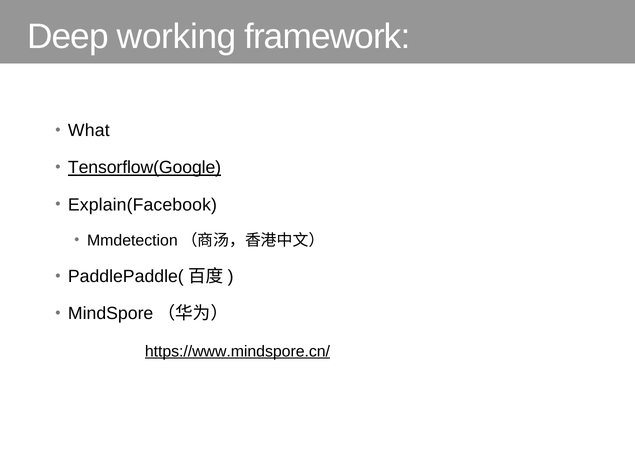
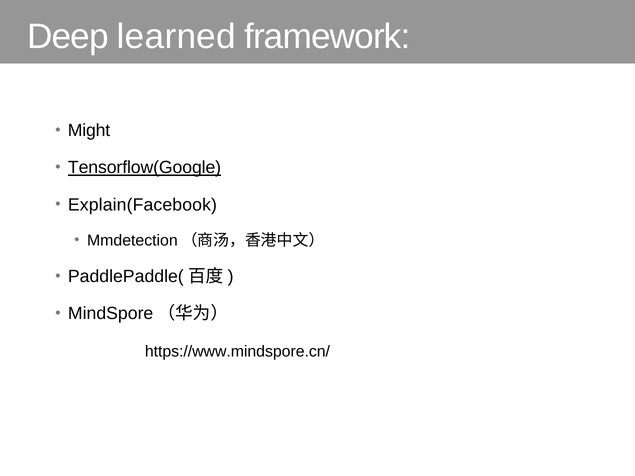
working: working -> learned (176, 37)
What: What -> Might (89, 131)
https://www.mindspore.cn/ underline: present -> none (237, 351)
